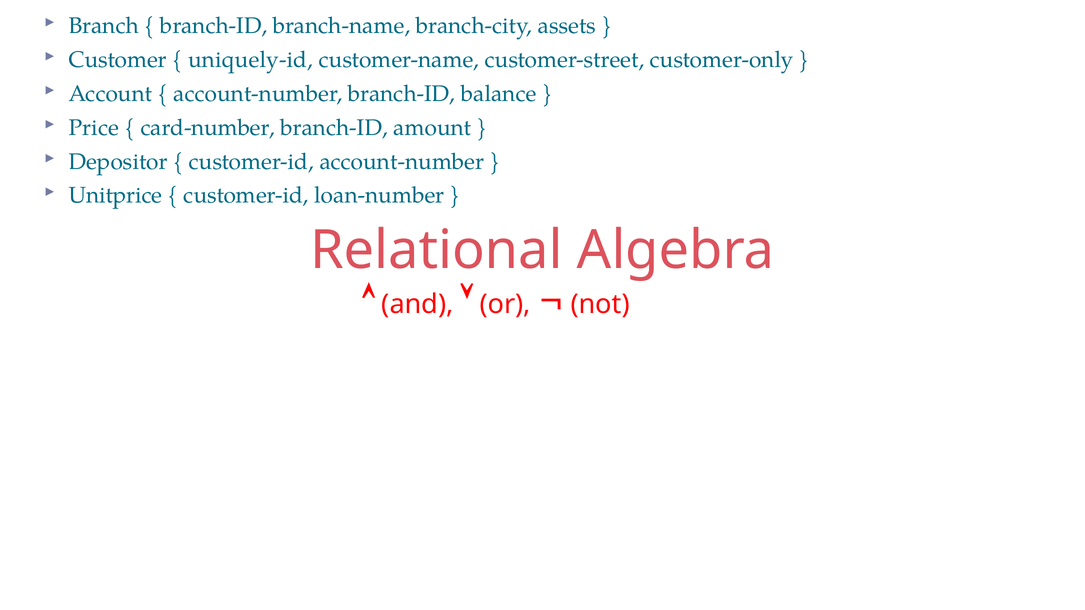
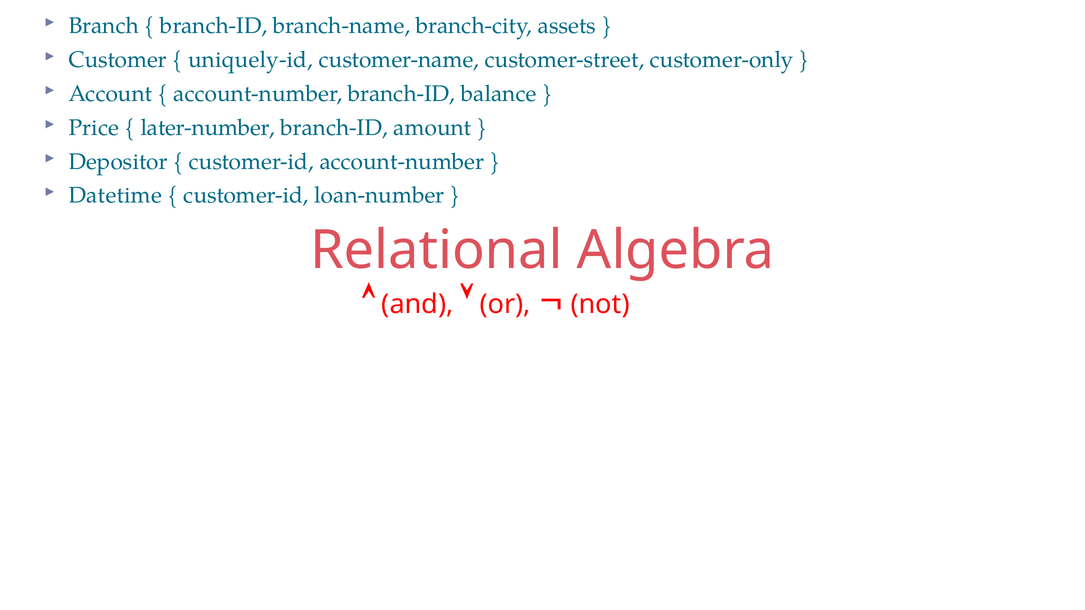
card-number: card-number -> later-number (208, 128)
Unitprice: Unitprice -> Datetime (115, 196)
